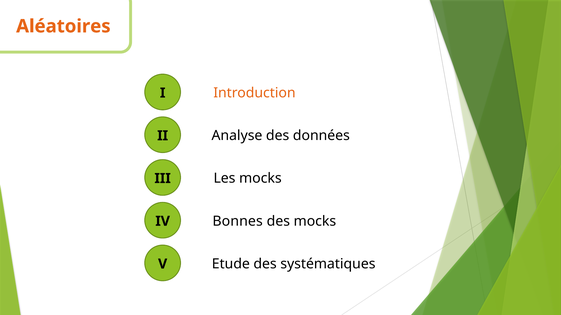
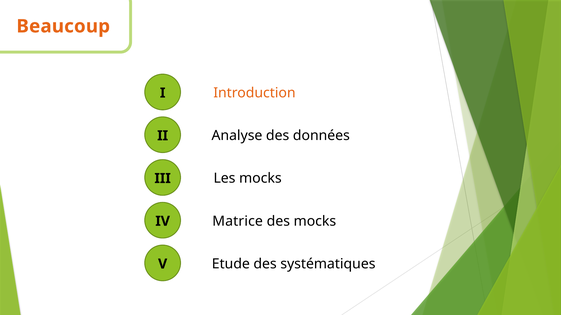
Aléatoires: Aléatoires -> Beaucoup (63, 26)
Bonnes: Bonnes -> Matrice (238, 221)
